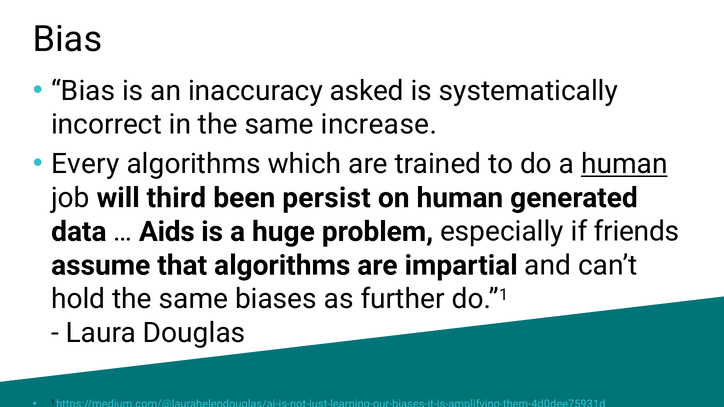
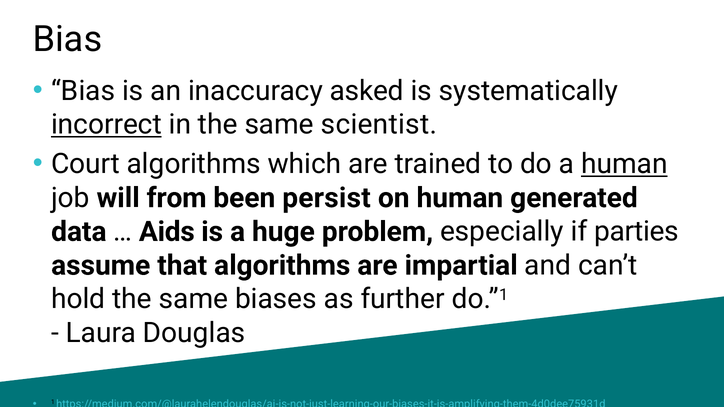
incorrect underline: none -> present (106, 125)
increase: increase -> scientist (379, 125)
Every: Every -> Court (85, 164)
third: third -> from (177, 198)
friends: friends -> parties (637, 232)
